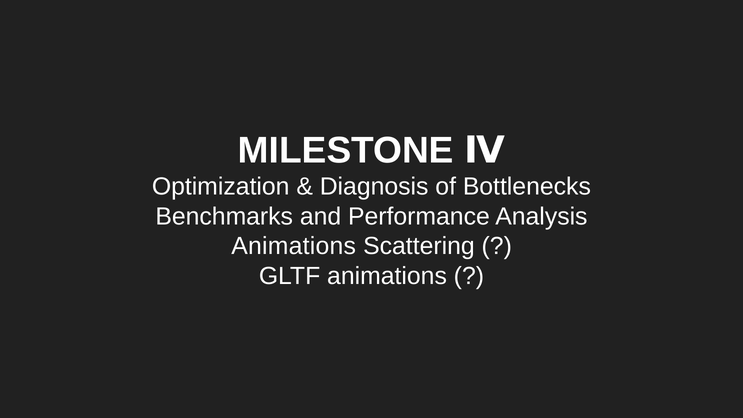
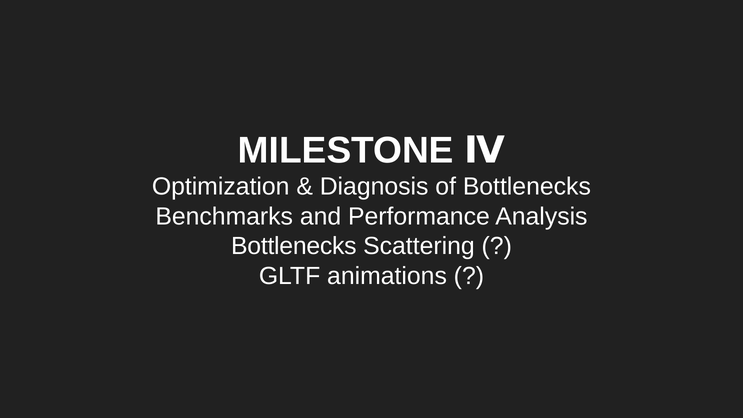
Animations: Animations -> Bottlenecks (294, 246)
